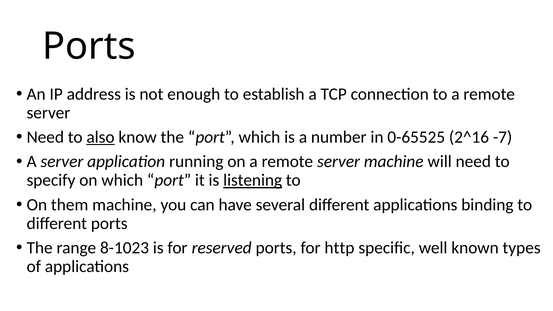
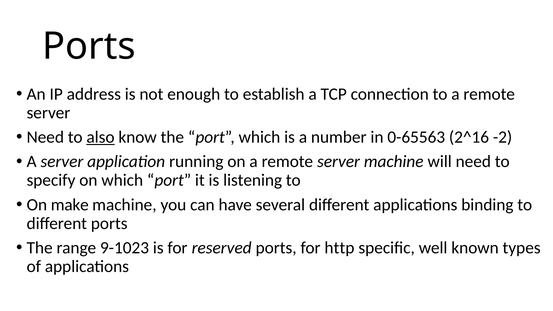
0-65525: 0-65525 -> 0-65563 (416, 137)
-7: -7 -> -2 (503, 137)
listening underline: present -> none (253, 180)
them: them -> make (70, 205)
8-1023: 8-1023 -> 9-1023 (125, 248)
